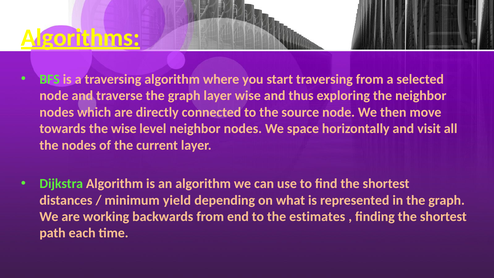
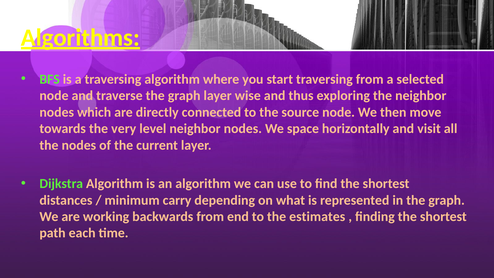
the wise: wise -> very (124, 129)
yield: yield -> carry (177, 200)
